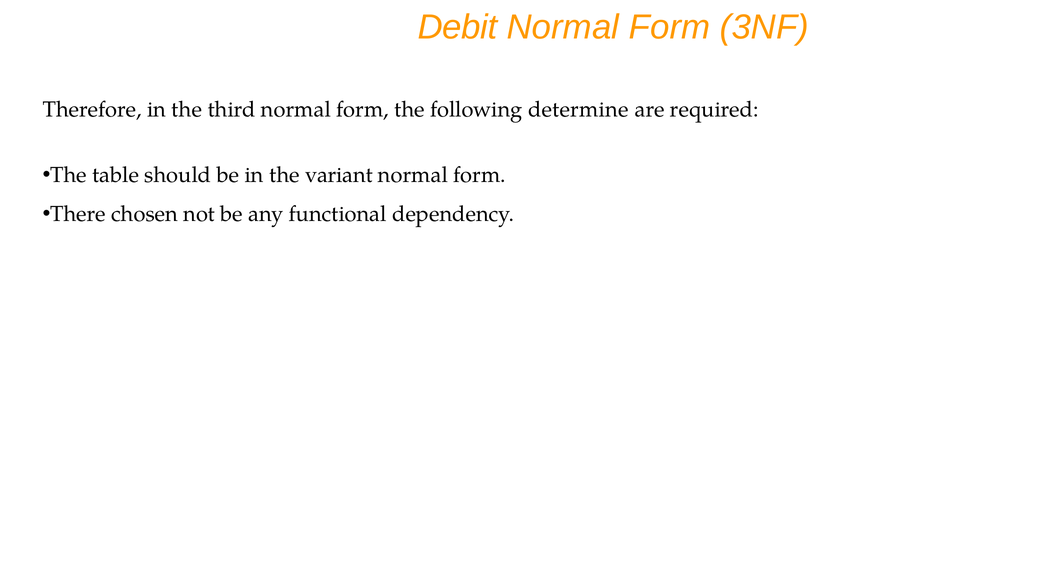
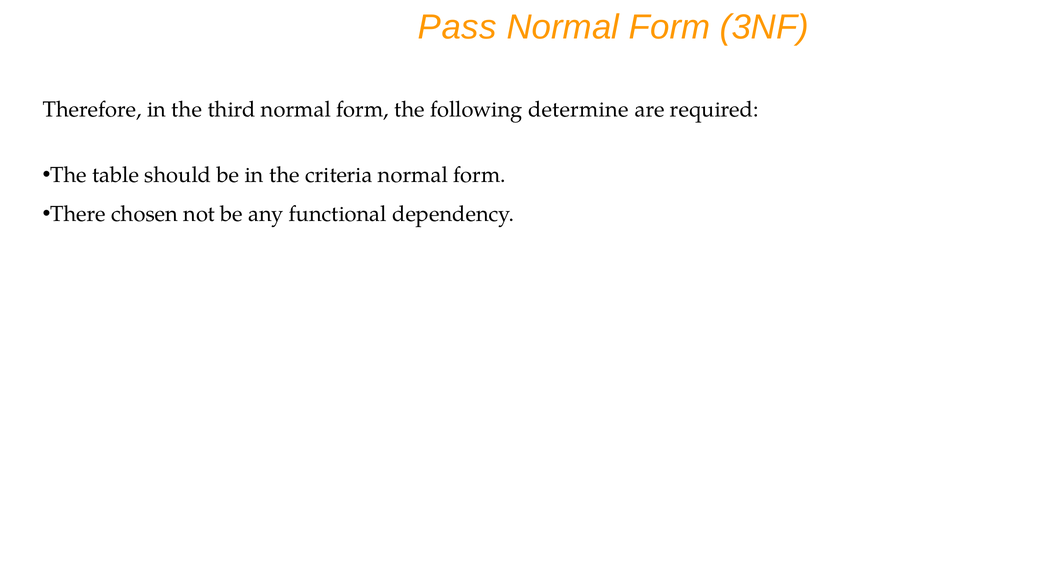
Debit: Debit -> Pass (457, 27)
variant: variant -> criteria (339, 175)
